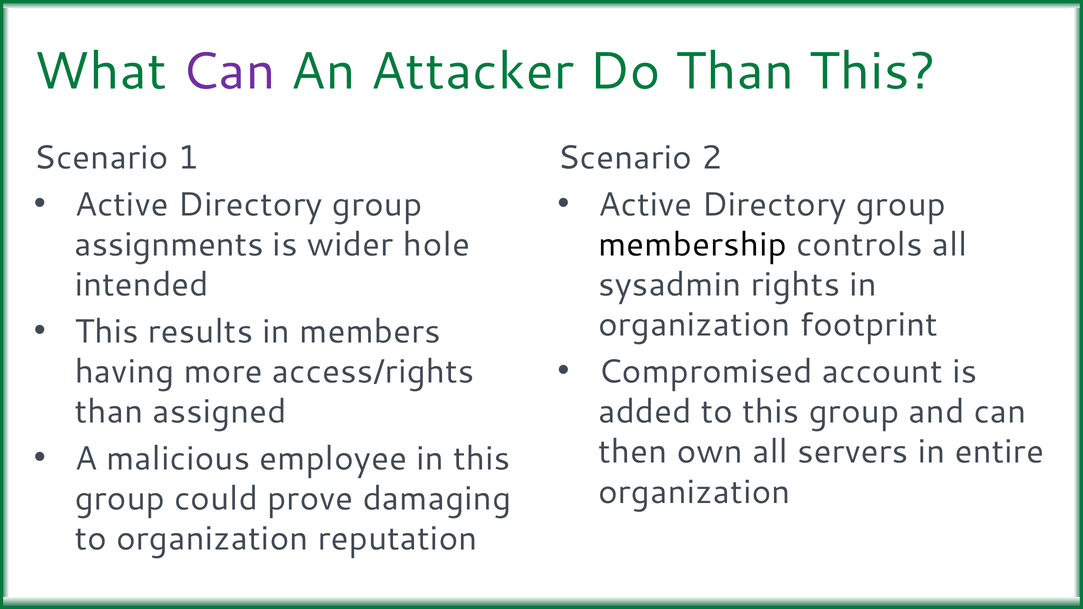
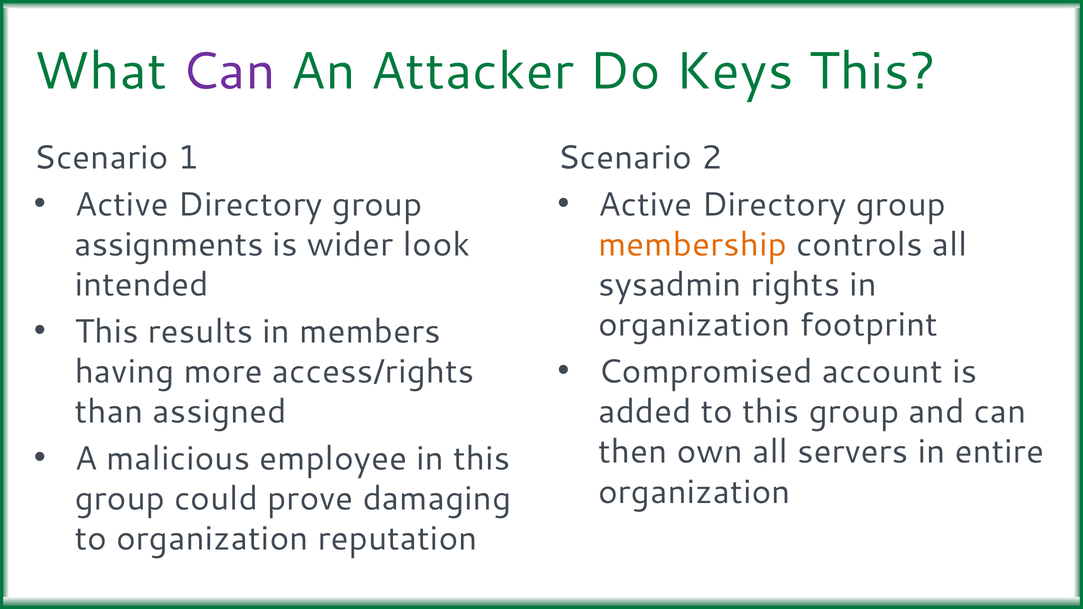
Do Than: Than -> Keys (734, 71)
hole: hole -> look (437, 245)
membership colour: black -> orange (693, 245)
